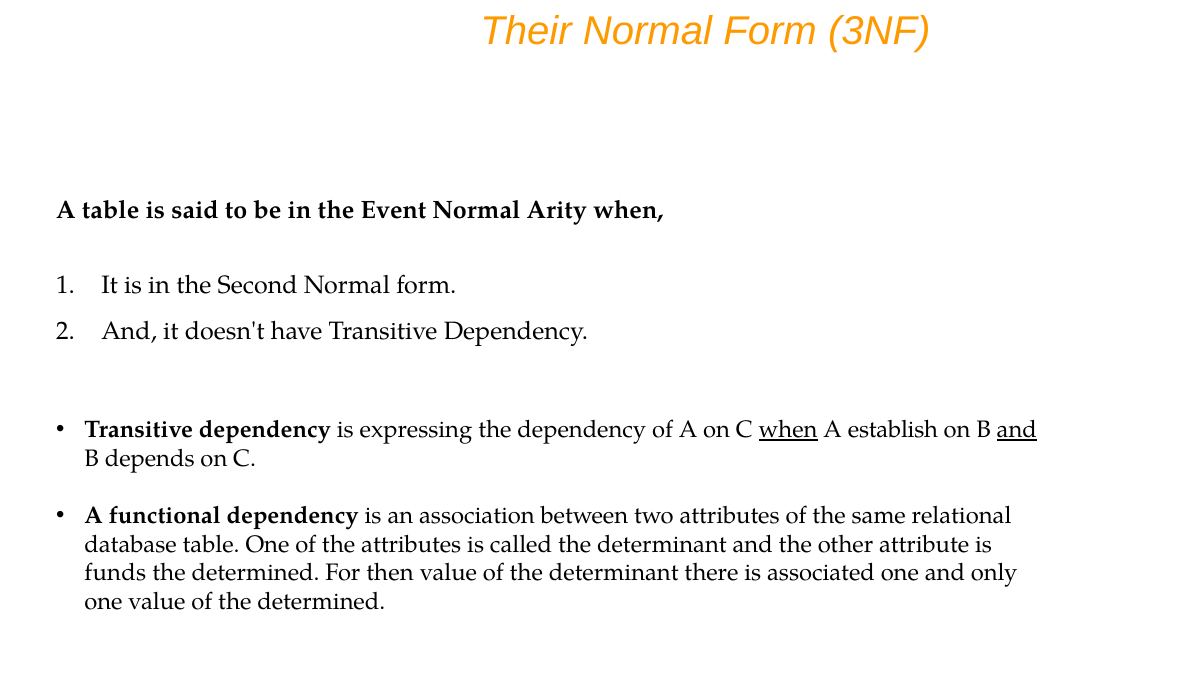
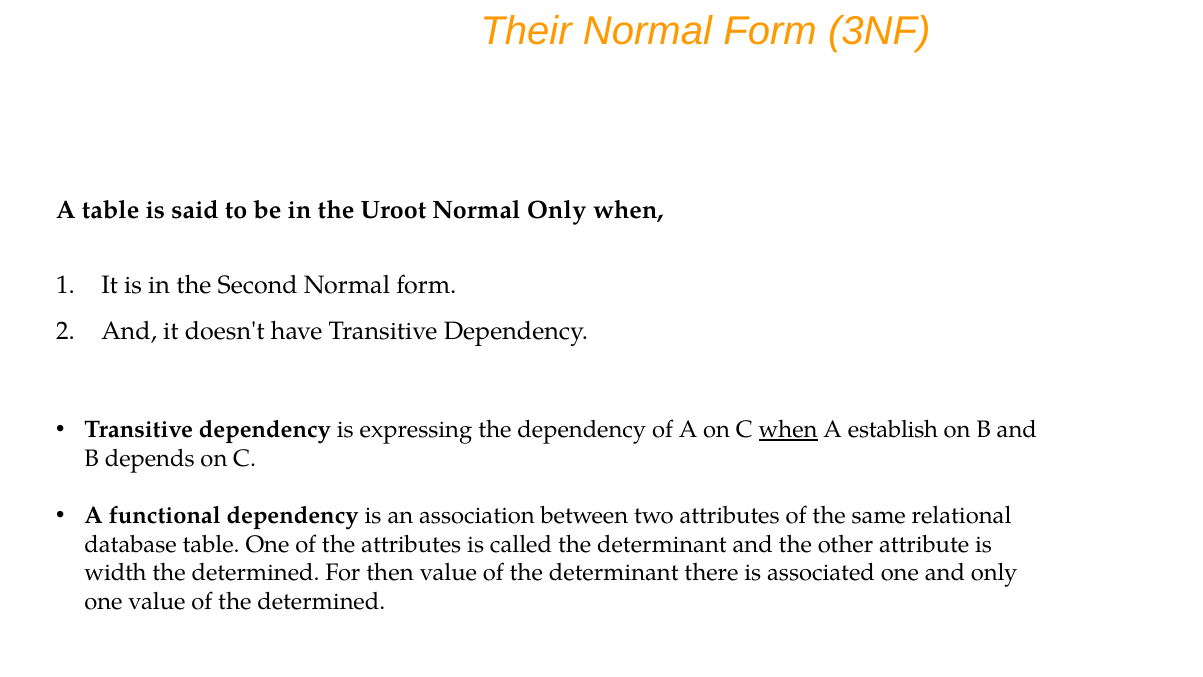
Event: Event -> Uroot (393, 210)
Normal Arity: Arity -> Only (557, 210)
and underline: present -> none (1017, 430)
funds: funds -> width (115, 573)
